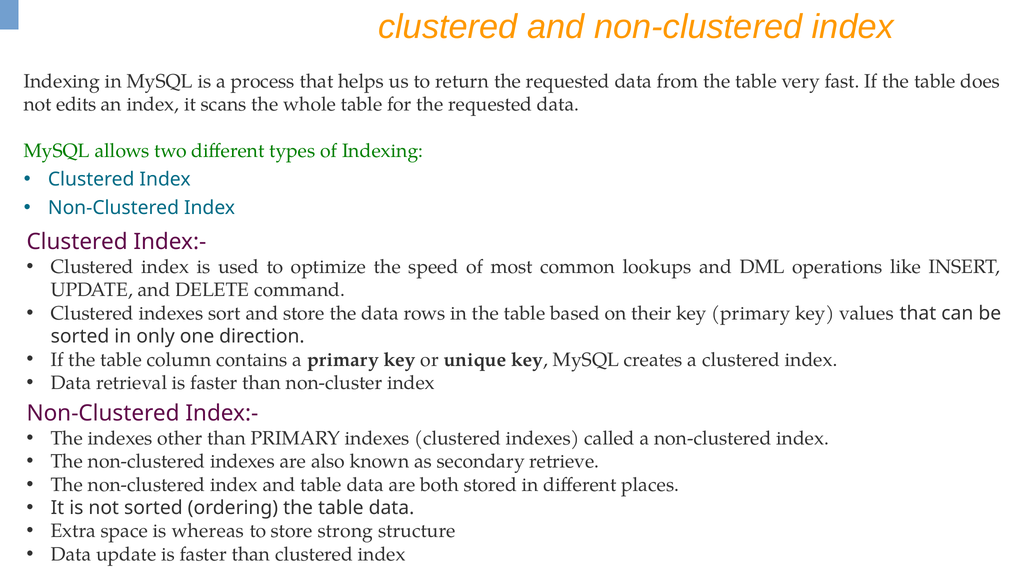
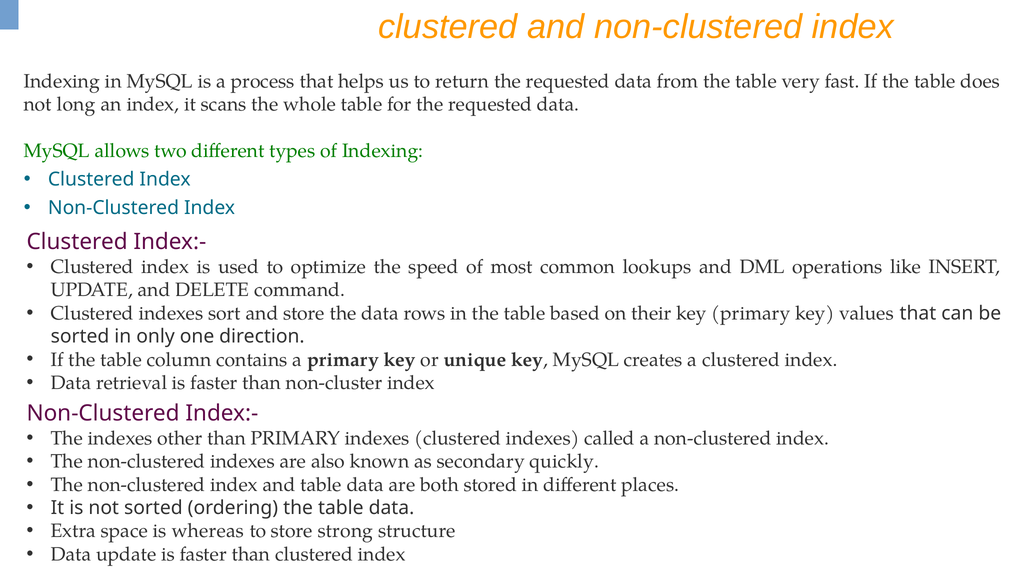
edits: edits -> long (76, 105)
retrieve: retrieve -> quickly (564, 461)
